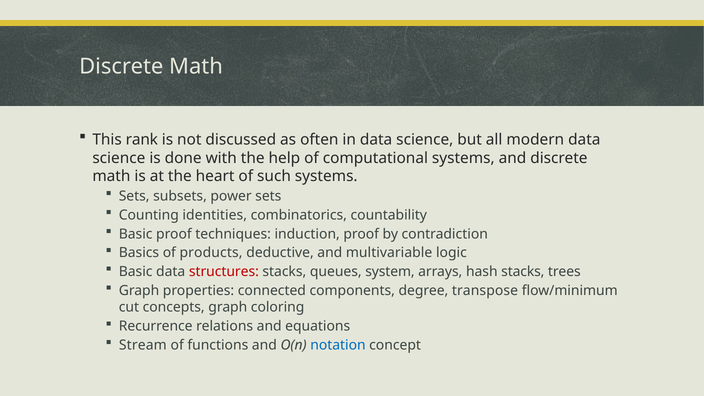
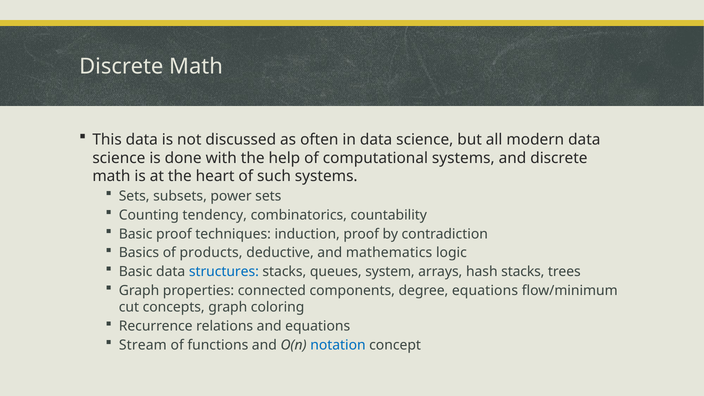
This rank: rank -> data (142, 139)
identities: identities -> tendency (215, 215)
multivariable: multivariable -> mathematics (389, 253)
structures colour: red -> blue (224, 272)
degree transpose: transpose -> equations (485, 291)
